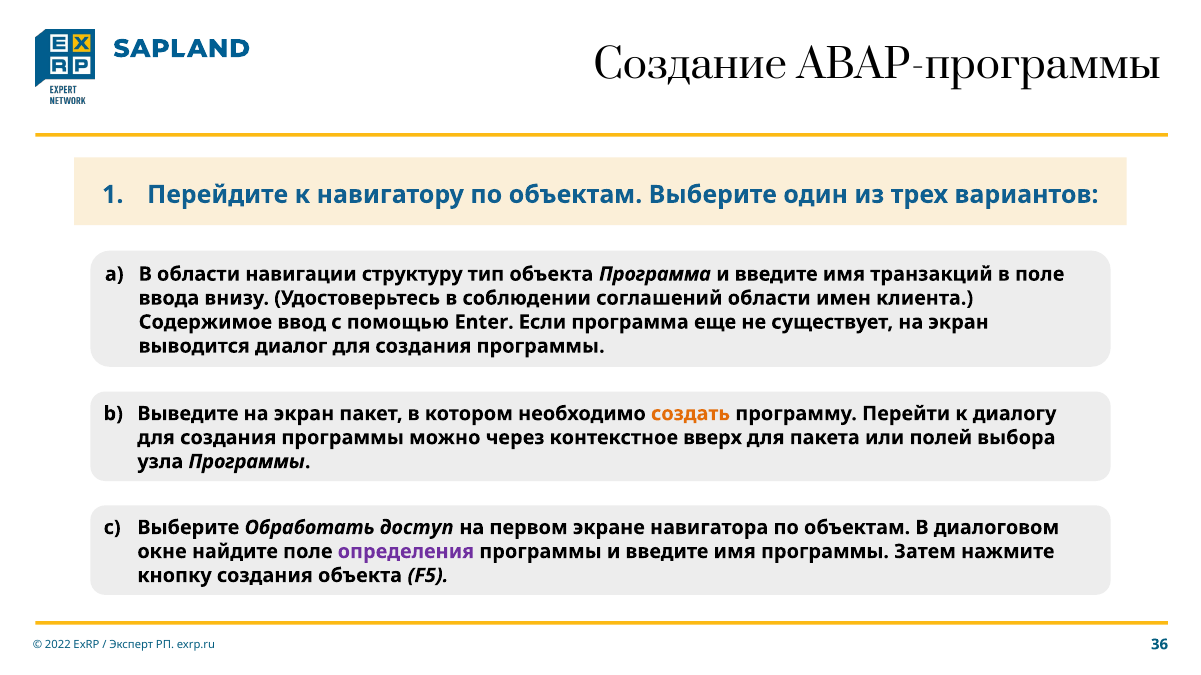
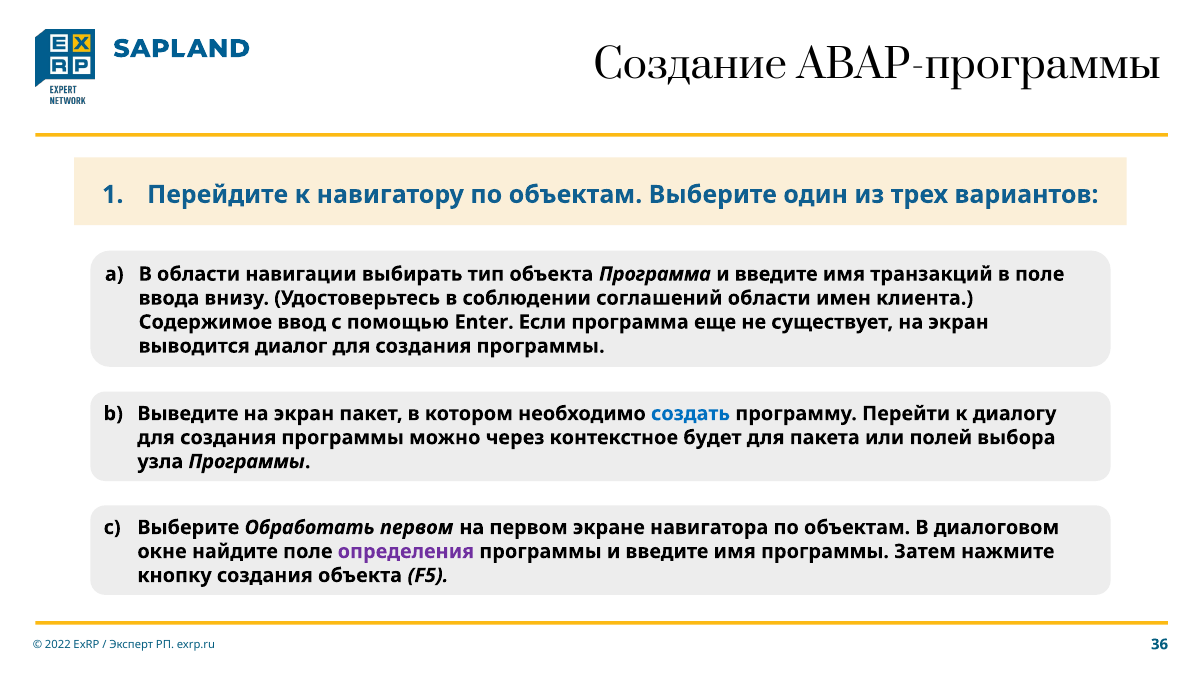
структуру: структуру -> выбирать (412, 274)
создать colour: orange -> blue (691, 414)
вверх: вверх -> будет (712, 438)
Обработать доступ: доступ -> первом (417, 528)
